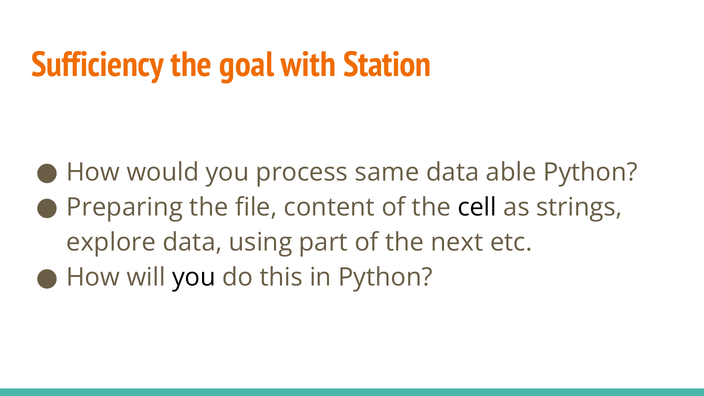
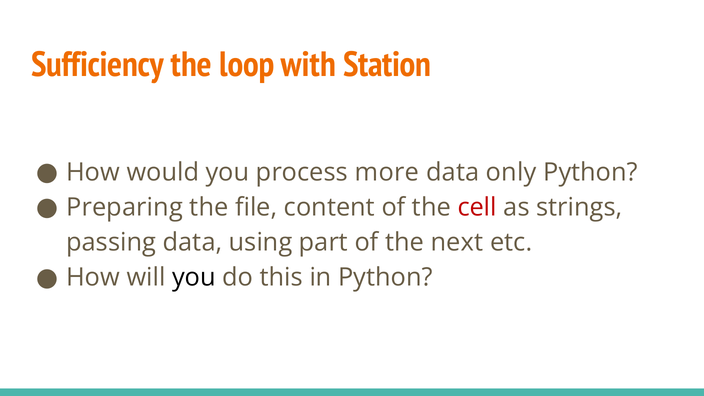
goal: goal -> loop (247, 65)
same: same -> more (387, 172)
able: able -> only (511, 172)
cell colour: black -> red (477, 207)
explore: explore -> passing (111, 242)
